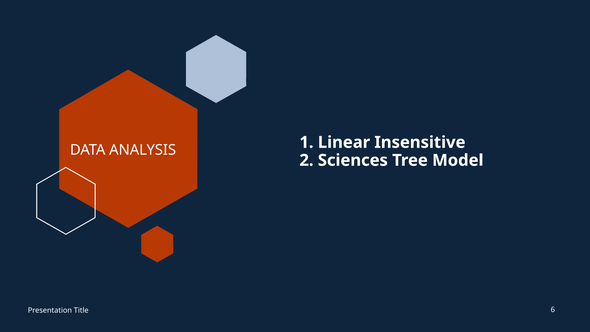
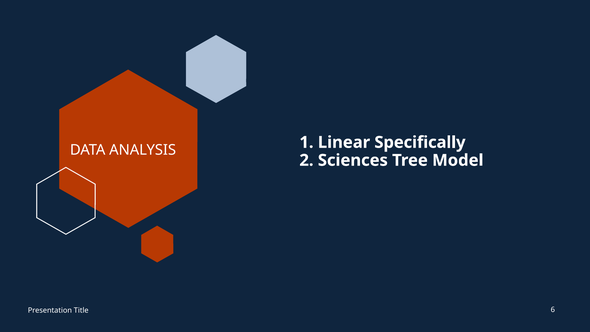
Insensitive: Insensitive -> Specifically (420, 142)
